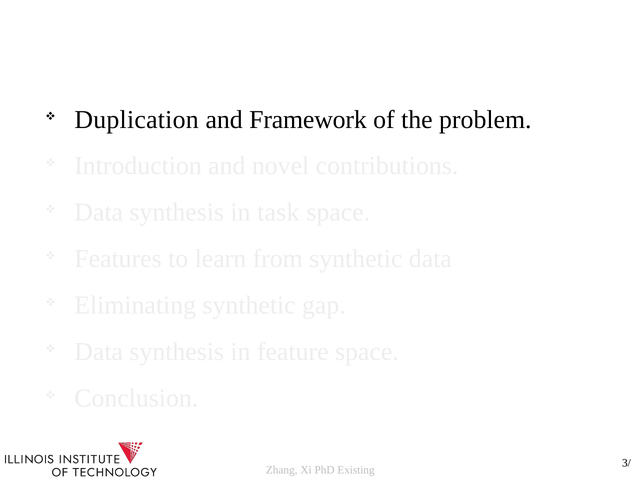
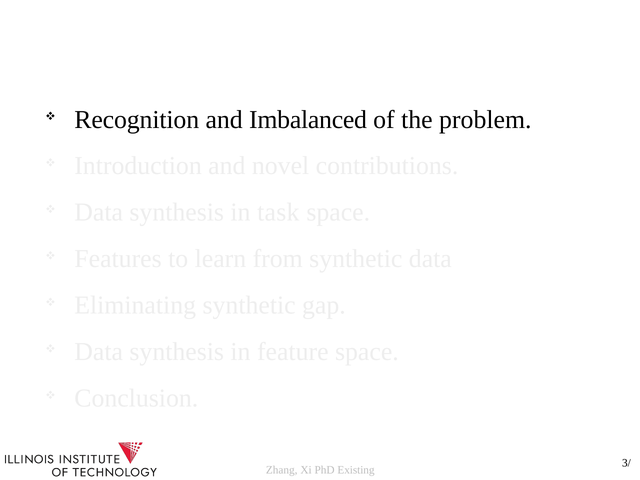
Duplication: Duplication -> Recognition (137, 119)
Framework: Framework -> Imbalanced (308, 119)
